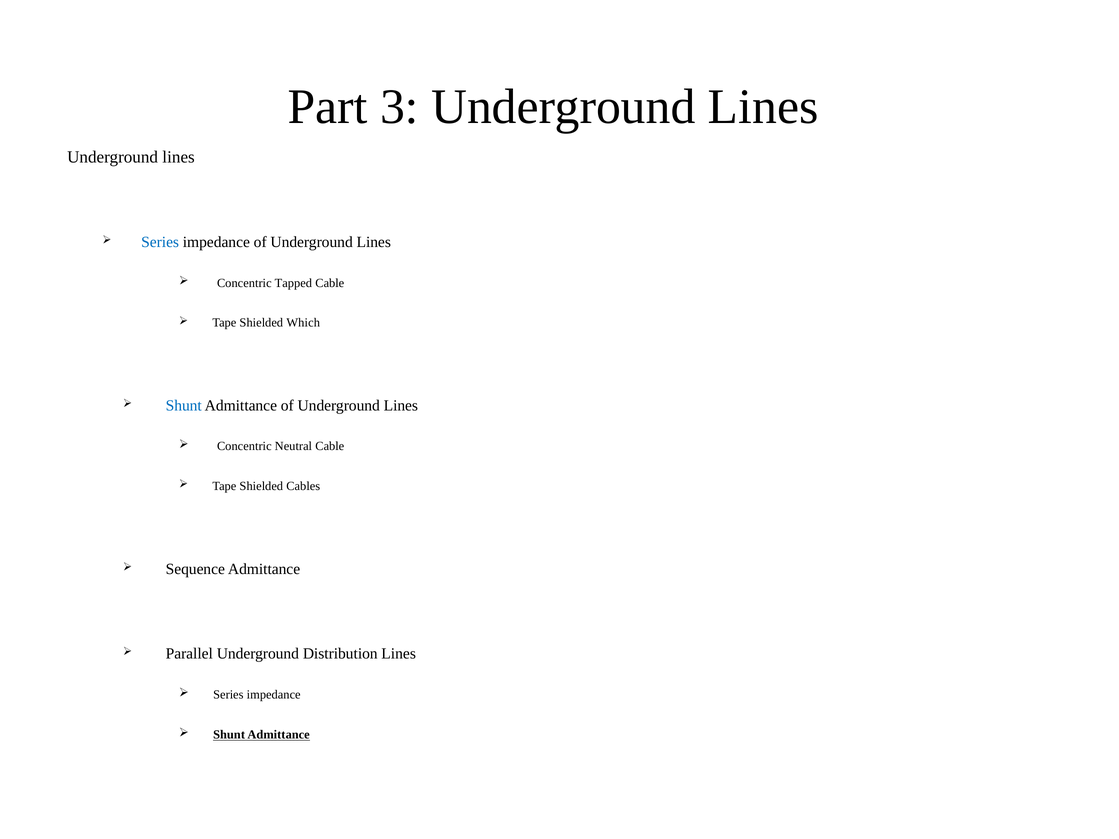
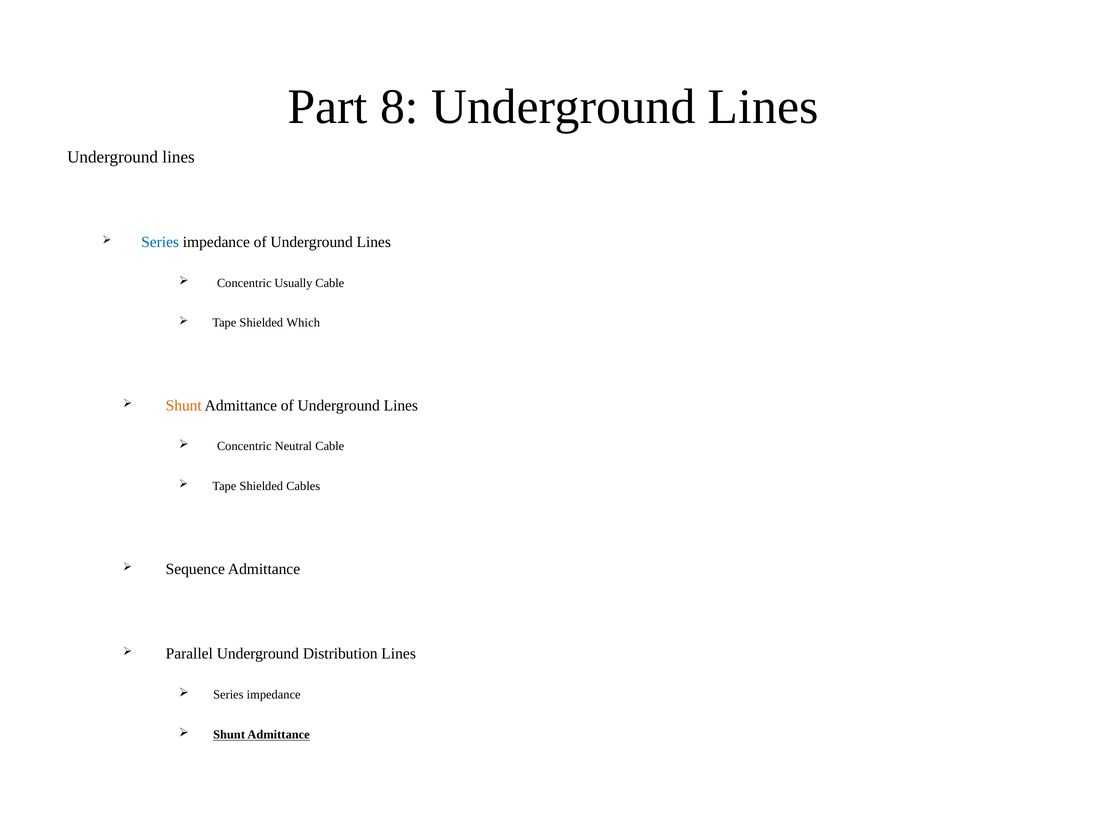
3: 3 -> 8 (399, 107)
Tapped: Tapped -> Usually (293, 283)
Shunt colour: blue -> orange (184, 406)
